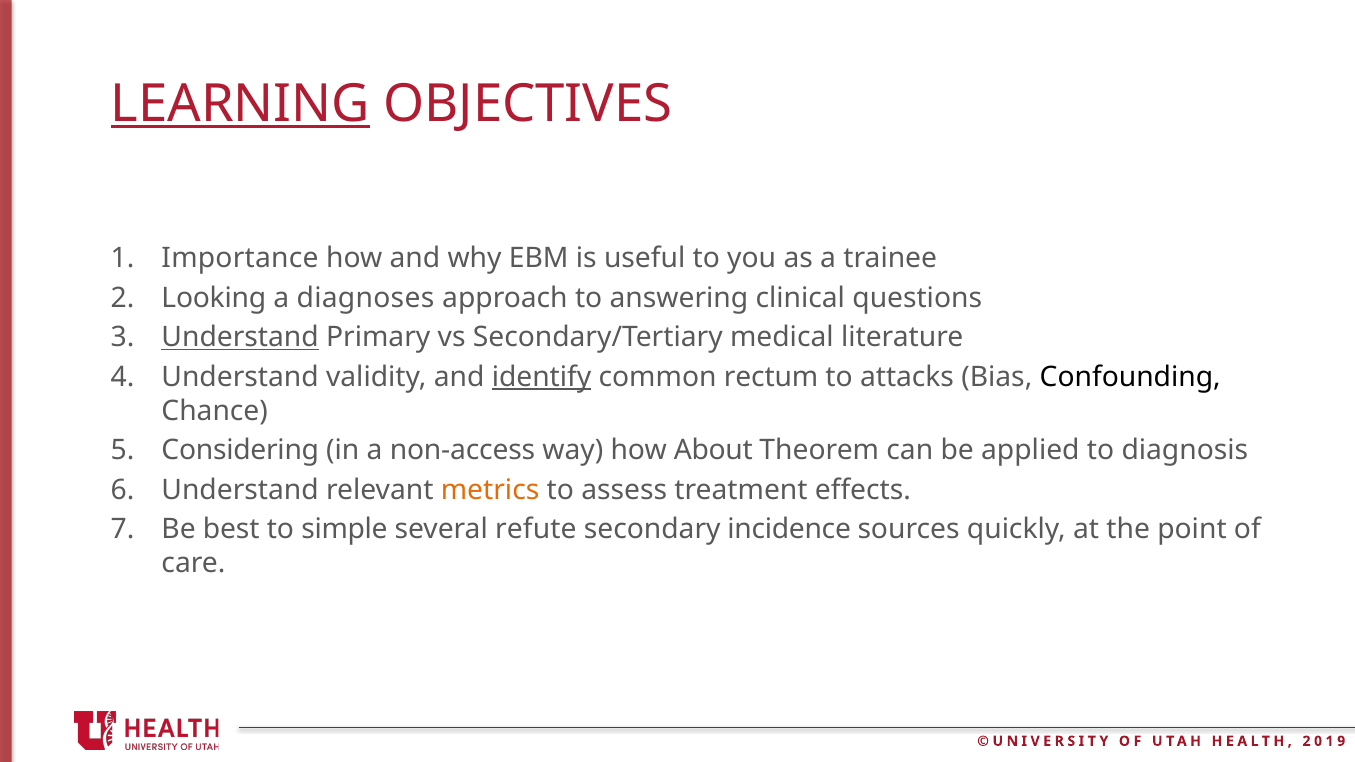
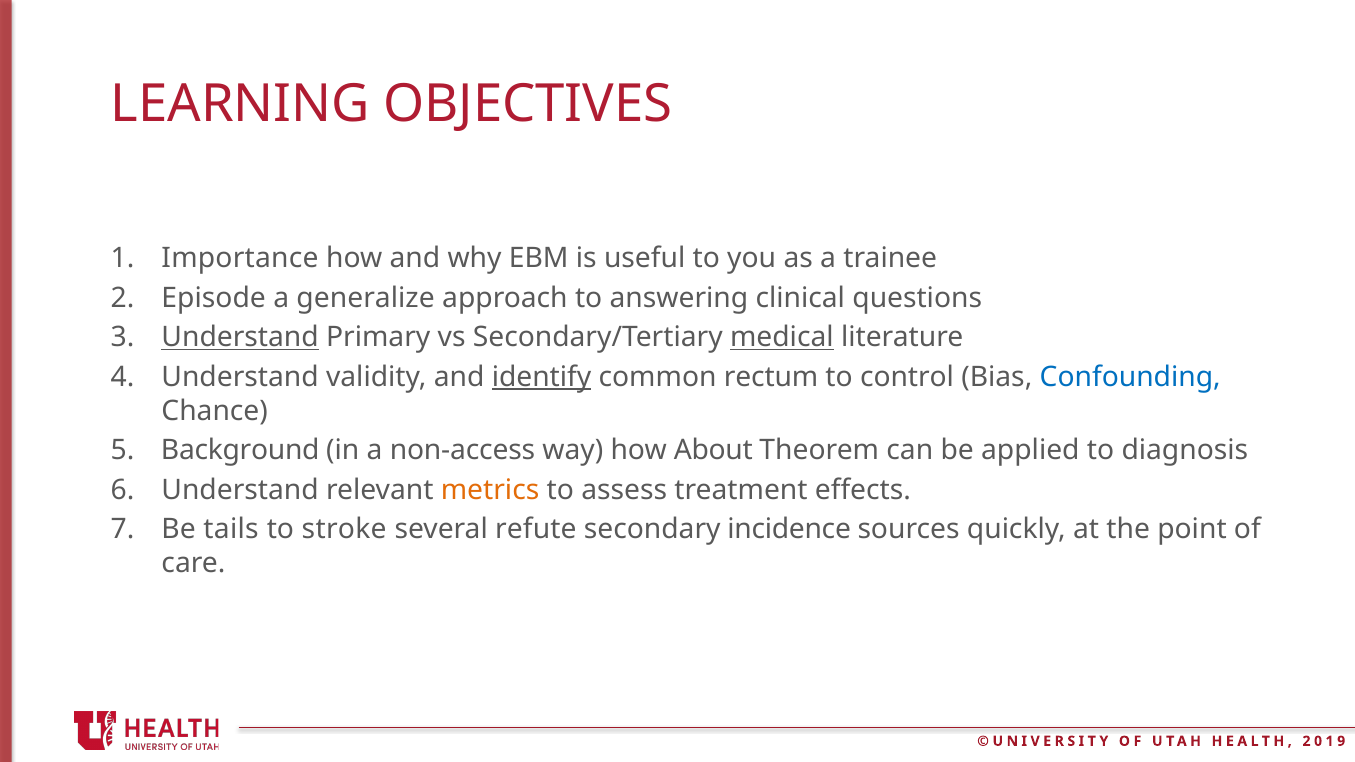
LEARNING underline: present -> none (240, 104)
Looking: Looking -> Episode (214, 298)
diagnoses: diagnoses -> generalize (366, 298)
medical underline: none -> present (782, 337)
attacks: attacks -> control (907, 377)
Confounding colour: black -> blue (1130, 377)
Considering: Considering -> Background (240, 450)
best: best -> tails (231, 529)
simple: simple -> stroke (344, 529)
